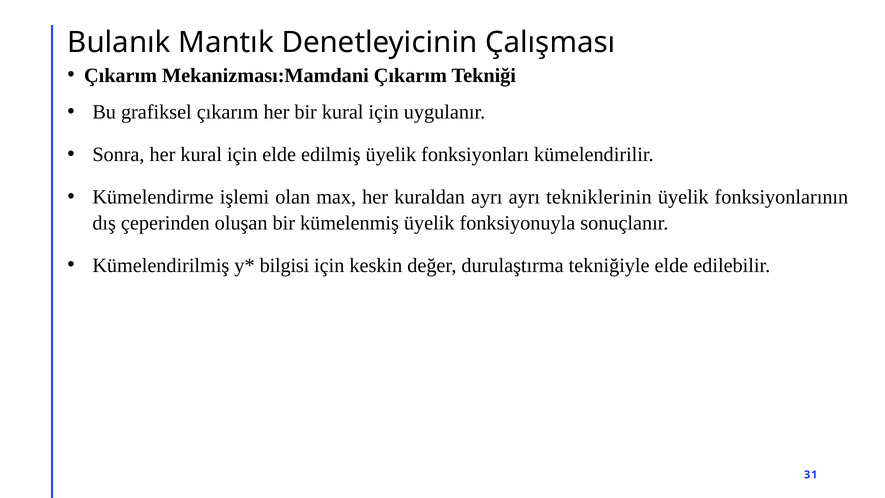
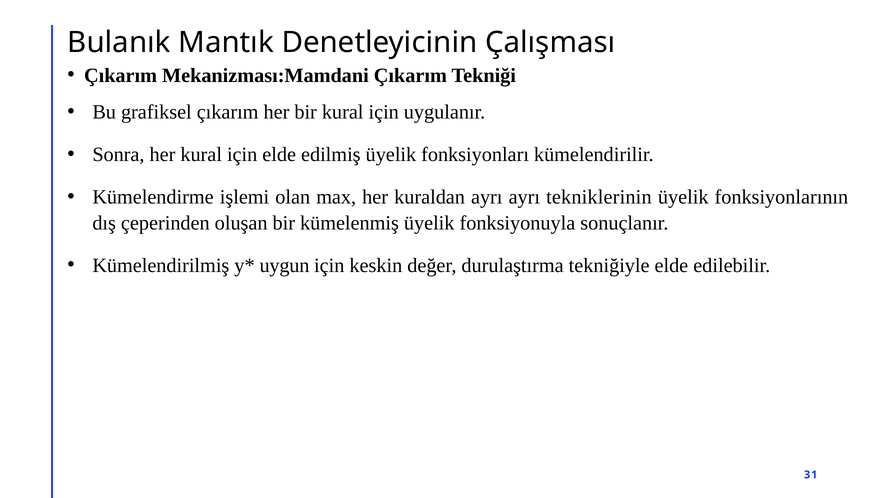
bilgisi: bilgisi -> uygun (284, 265)
